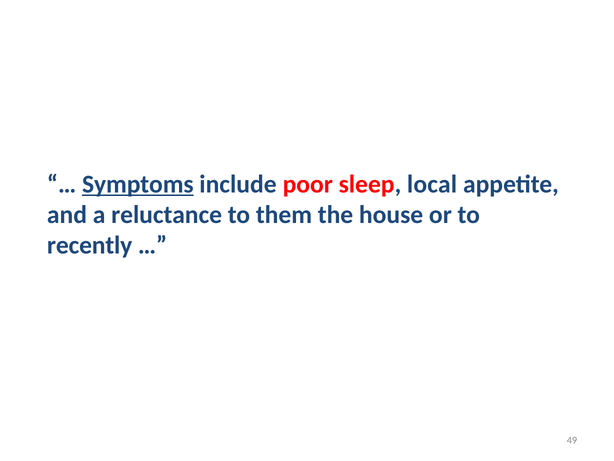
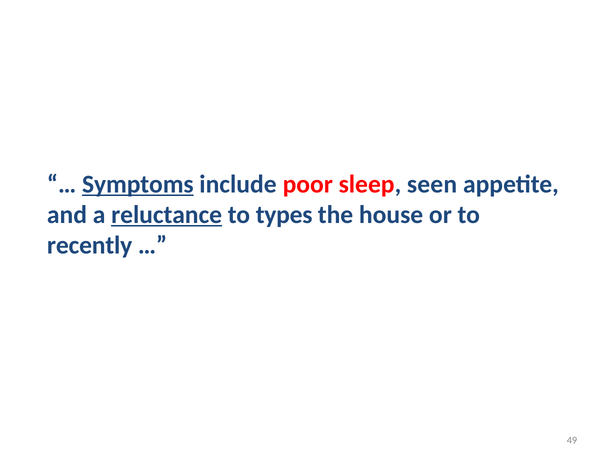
local: local -> seen (432, 184)
reluctance underline: none -> present (167, 215)
them: them -> types (284, 215)
